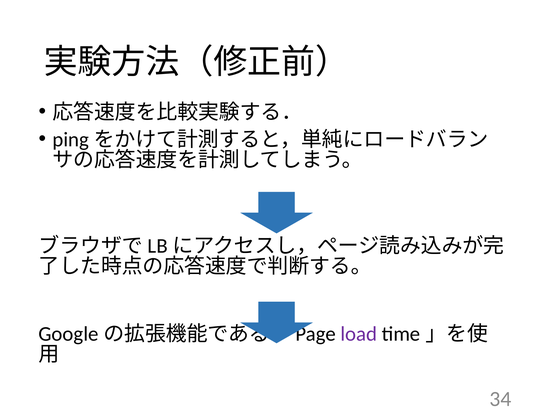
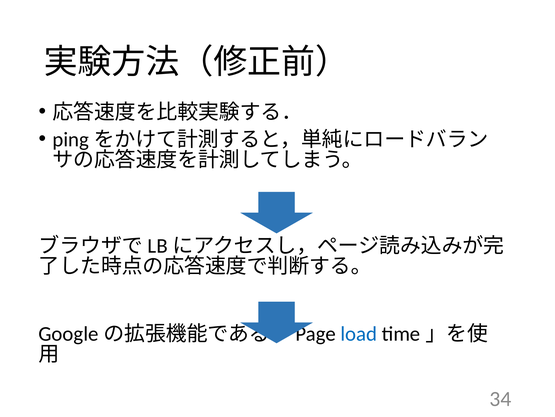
load colour: purple -> blue (359, 333)
